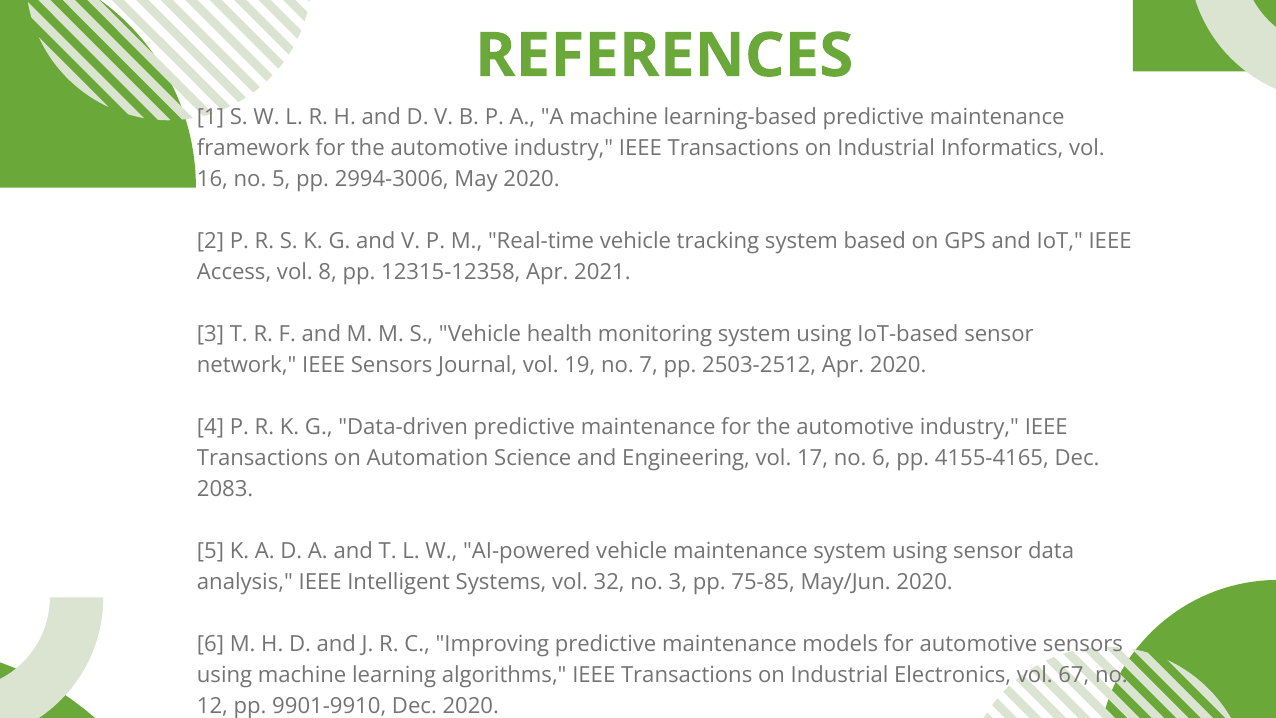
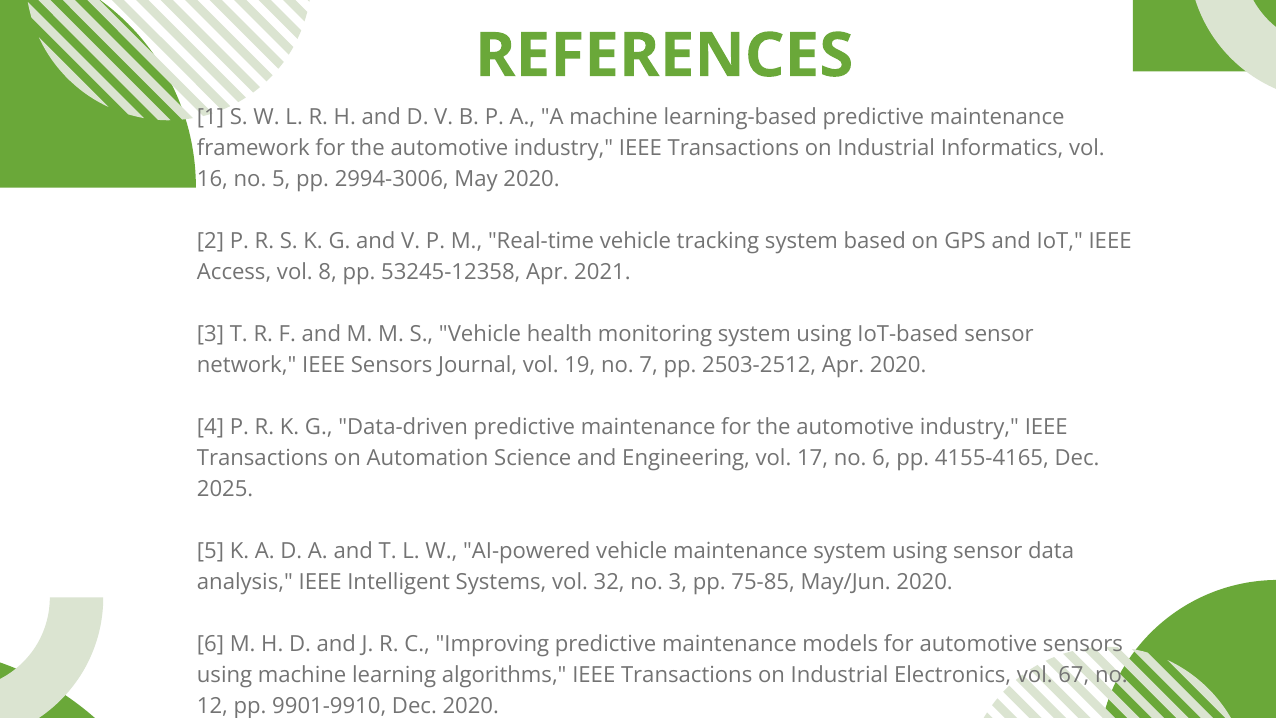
12315-12358: 12315-12358 -> 53245-12358 (451, 272)
2083: 2083 -> 2025 (225, 489)
